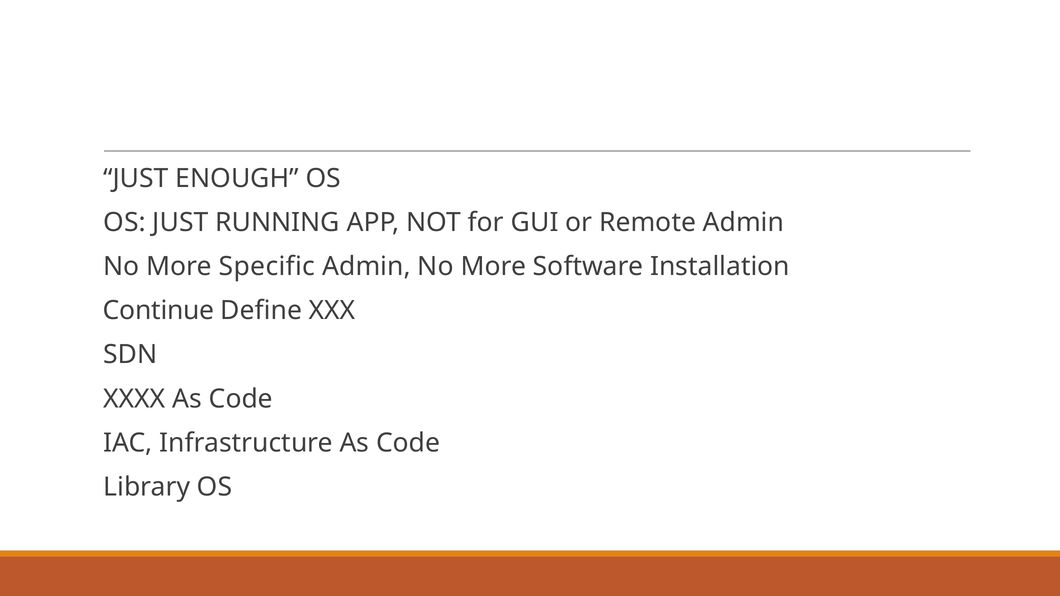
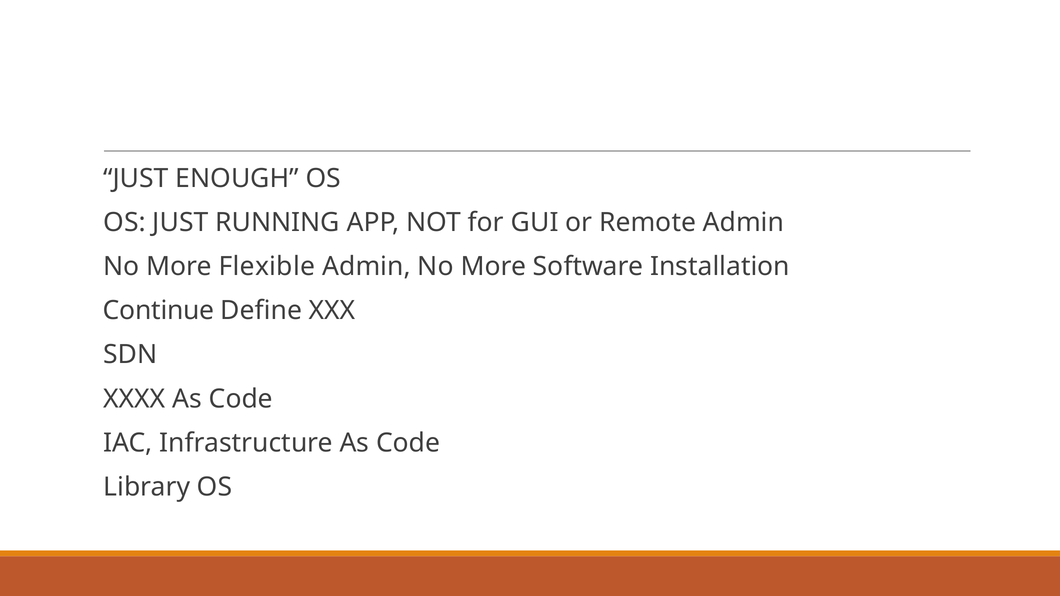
Specific: Specific -> Flexible (267, 267)
